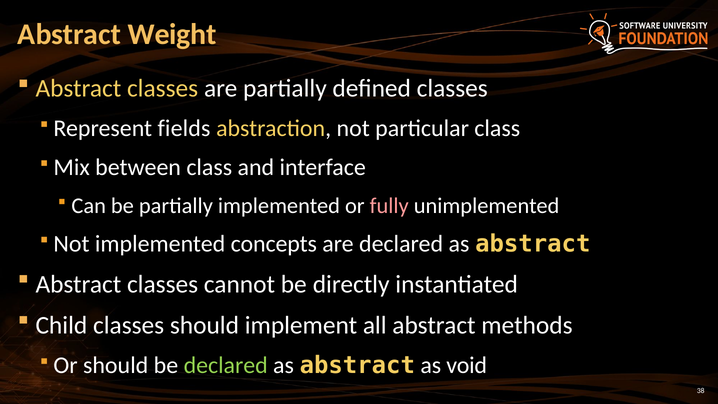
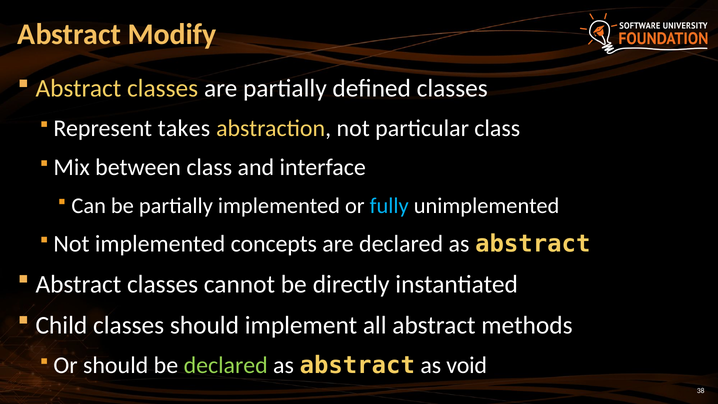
Weight: Weight -> Modify (172, 34)
fields: fields -> takes (184, 128)
fully colour: pink -> light blue (389, 206)
